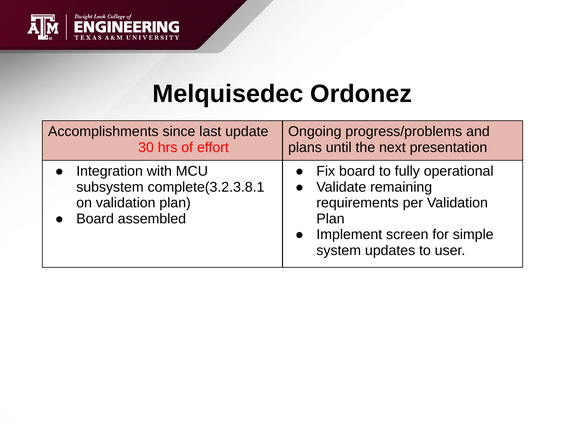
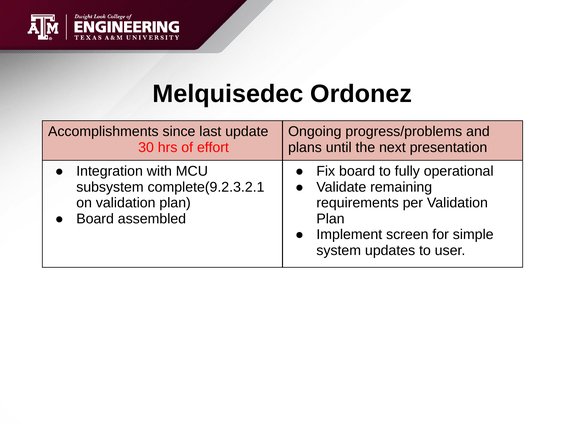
complete(3.2.3.8.1: complete(3.2.3.8.1 -> complete(9.2.3.2.1 (206, 187)
